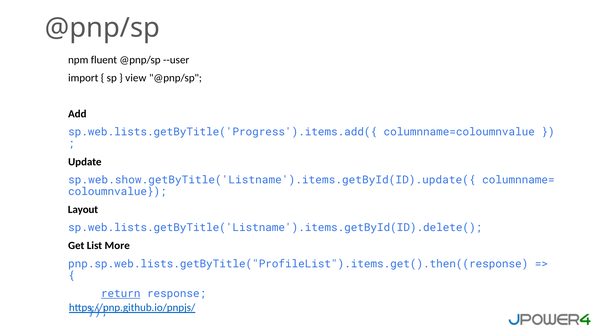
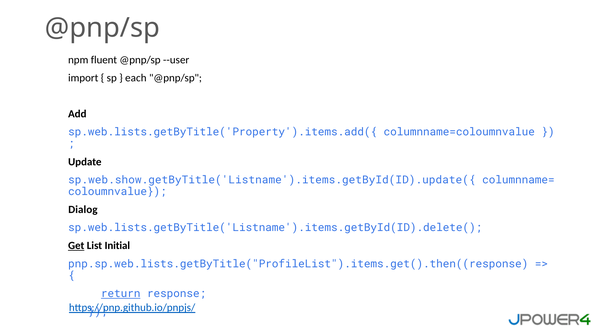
view: view -> each (136, 78)
sp.web.lists.getByTitle('Progress').items.add({: sp.web.lists.getByTitle('Progress').items.add({ -> sp.web.lists.getByTitle('Property').items.add({ (223, 132)
Layout: Layout -> Dialog (83, 210)
Get underline: none -> present (76, 246)
More: More -> Initial (117, 246)
